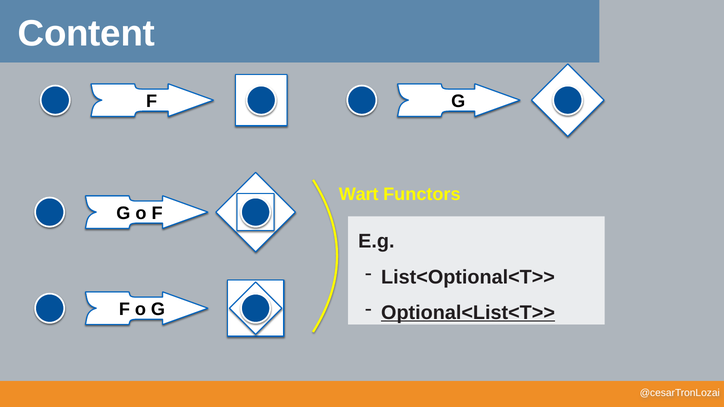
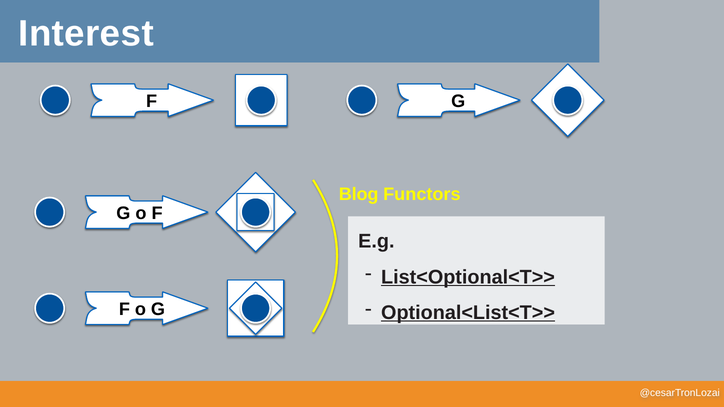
Content: Content -> Interest (86, 33)
Wart: Wart -> Blog (359, 195)
List<Optional<T>> underline: none -> present (468, 277)
